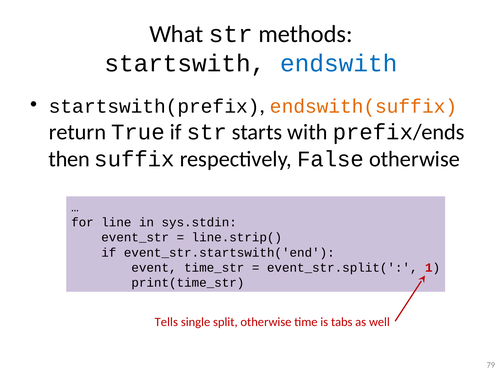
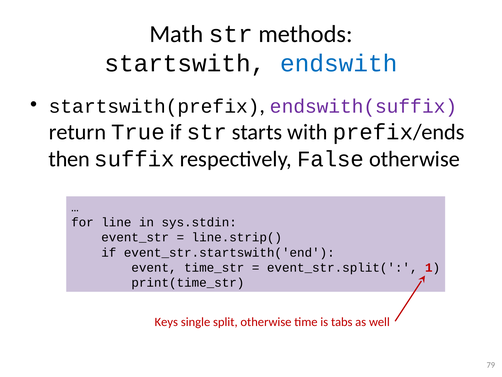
What: What -> Math (176, 34)
endswith(suffix colour: orange -> purple (364, 106)
Tells: Tells -> Keys (166, 322)
